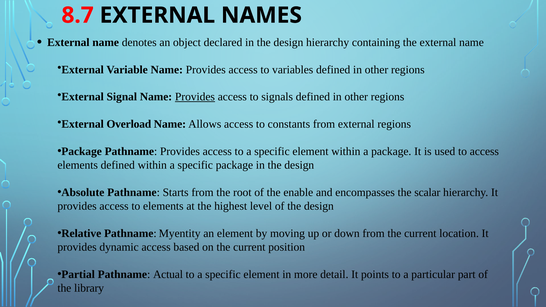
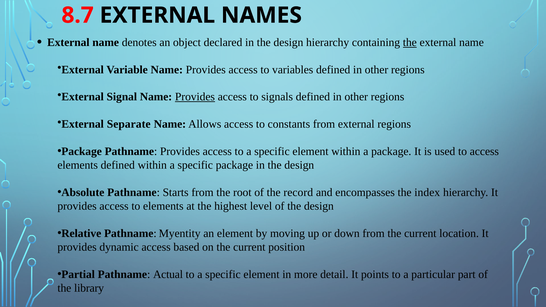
the underline: none -> present (410, 42)
Overload: Overload -> Separate (129, 124)
enable: enable -> record (298, 193)
scalar: scalar -> index (427, 193)
